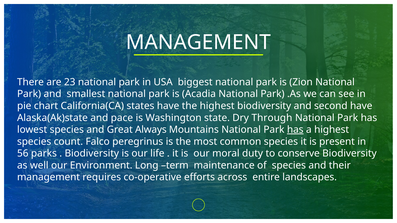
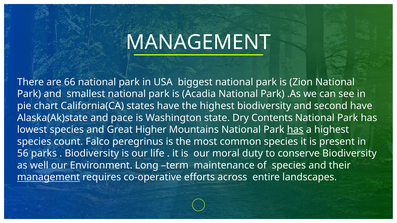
23: 23 -> 66 (70, 82)
Through: Through -> Contents (272, 118)
Always: Always -> Higher (151, 130)
management underline: none -> present (49, 177)
